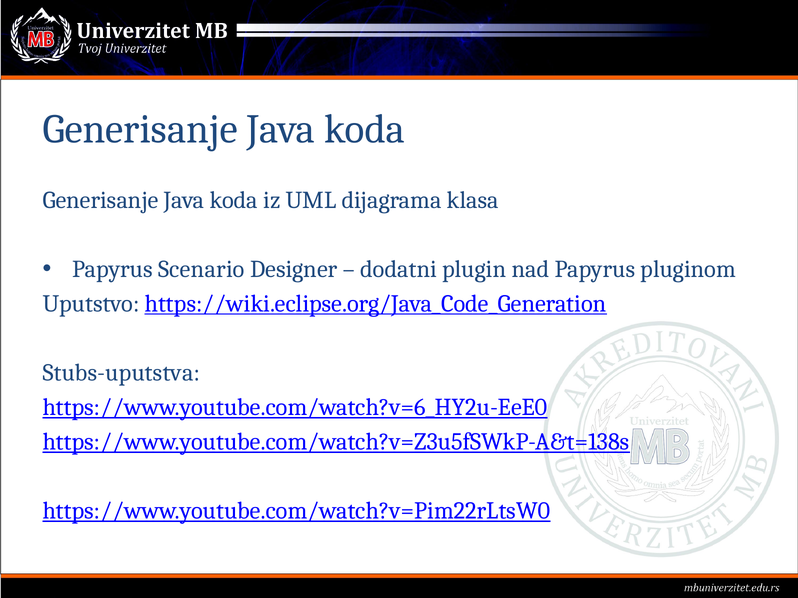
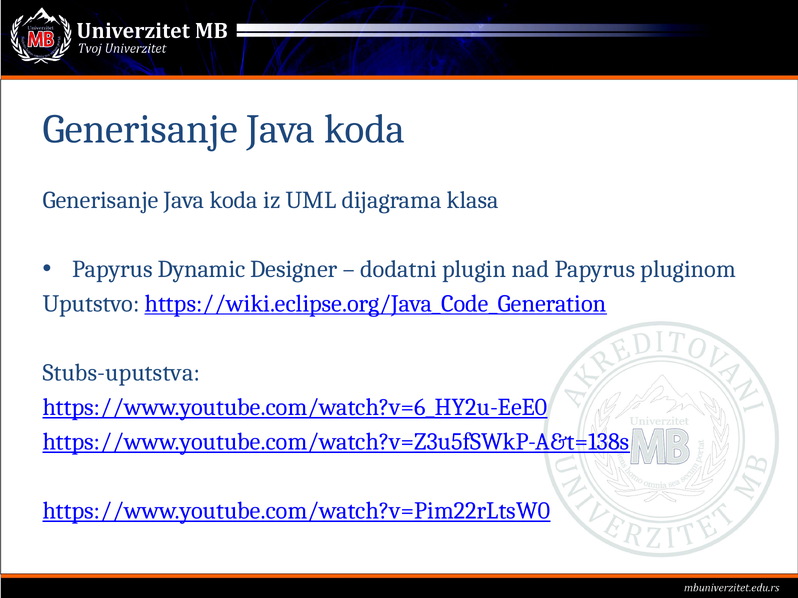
Scenario: Scenario -> Dynamic (202, 269)
